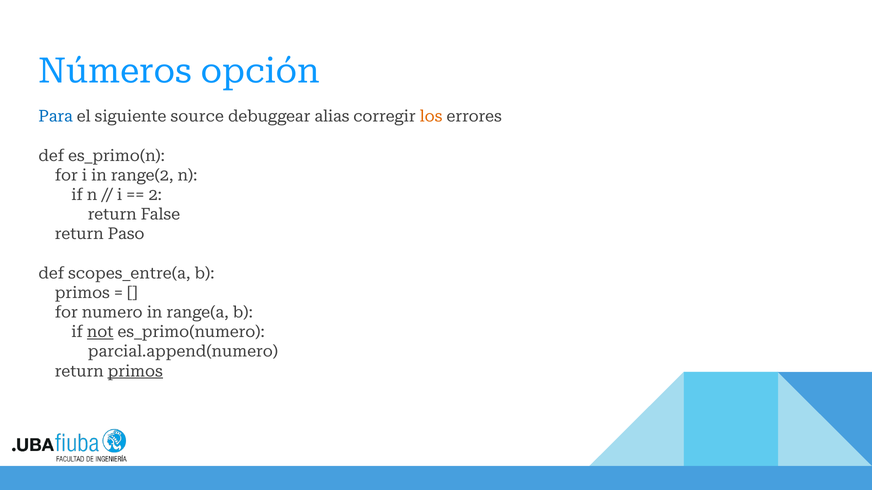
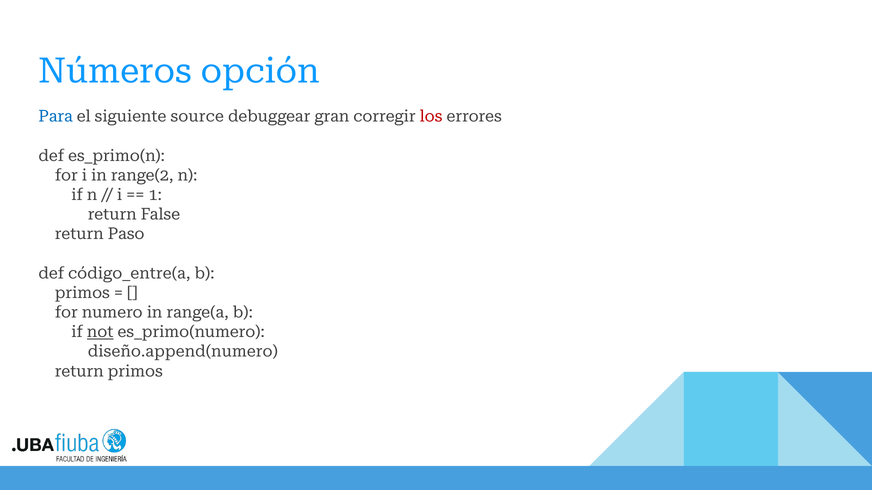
alias: alias -> gran (332, 117)
los colour: orange -> red (431, 117)
2: 2 -> 1 (155, 195)
scopes_entre(a: scopes_entre(a -> código_entre(a (129, 274)
parcial.append(numero: parcial.append(numero -> diseño.append(numero (183, 352)
primos underline: present -> none (135, 372)
